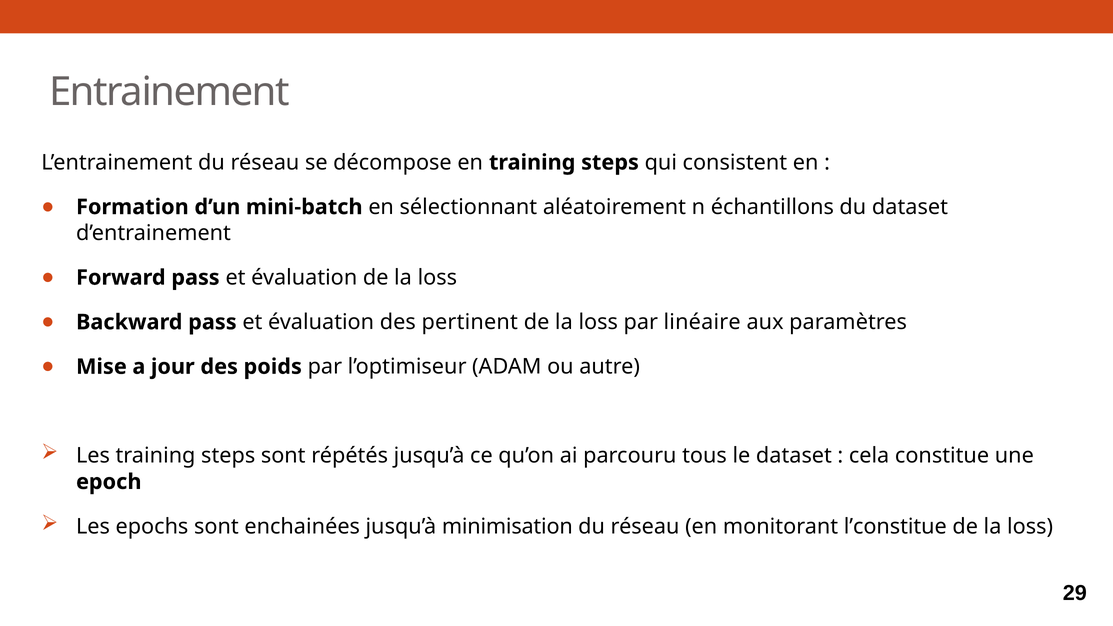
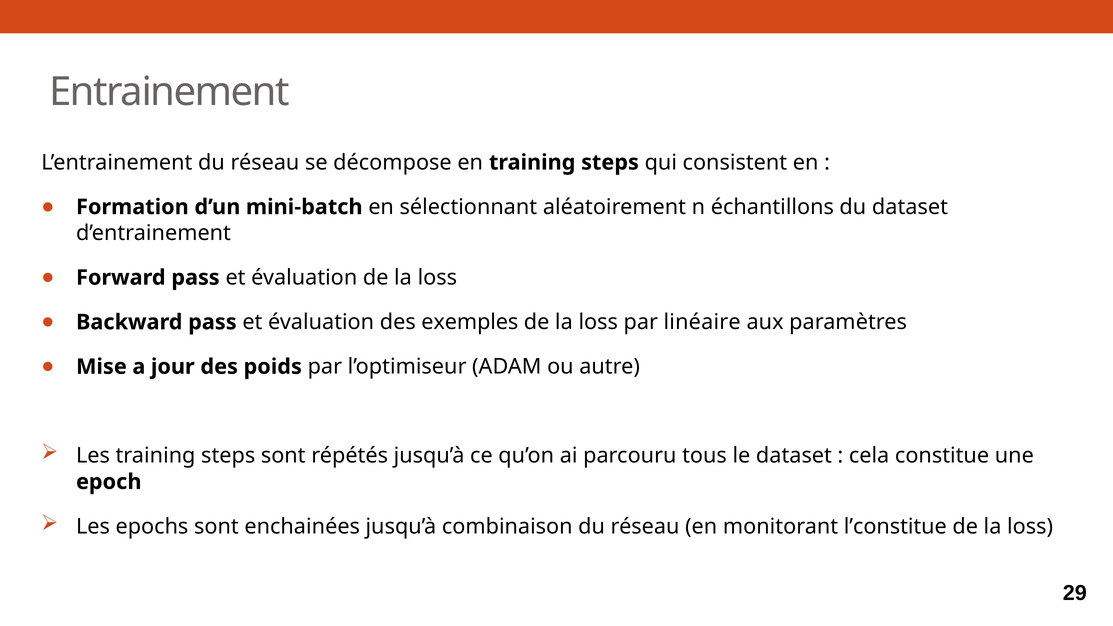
pertinent: pertinent -> exemples (470, 322)
minimisation: minimisation -> combinaison (507, 526)
